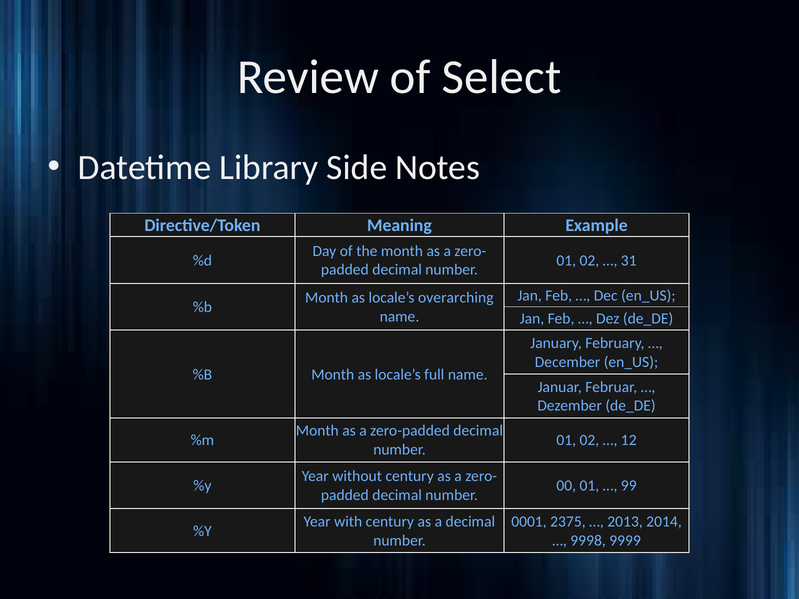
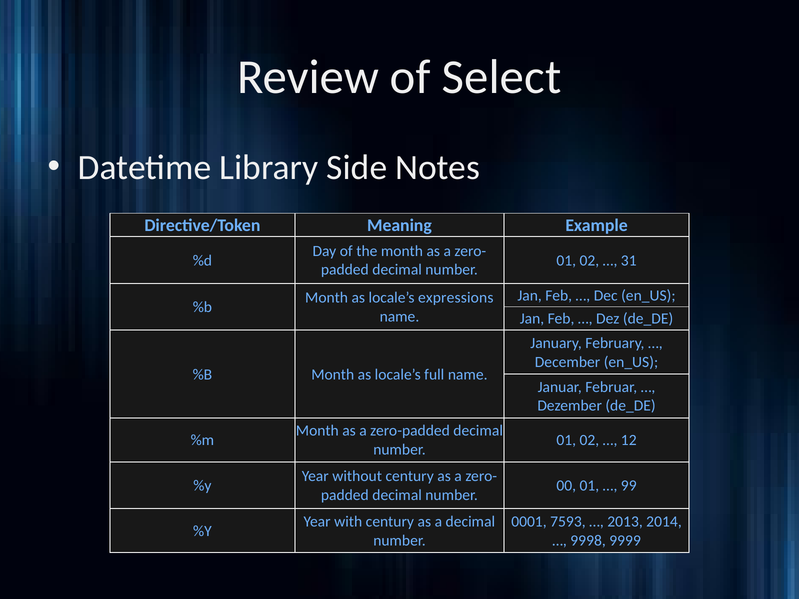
overarching: overarching -> expressions (456, 298)
2375: 2375 -> 7593 (568, 522)
